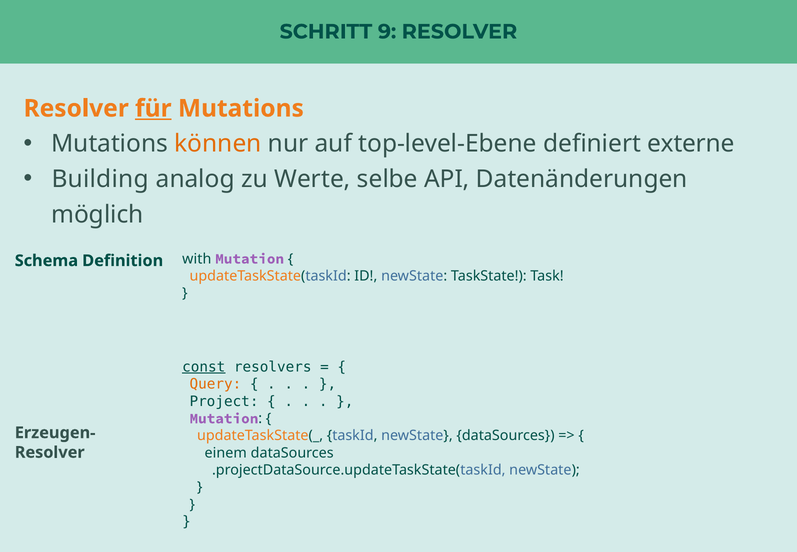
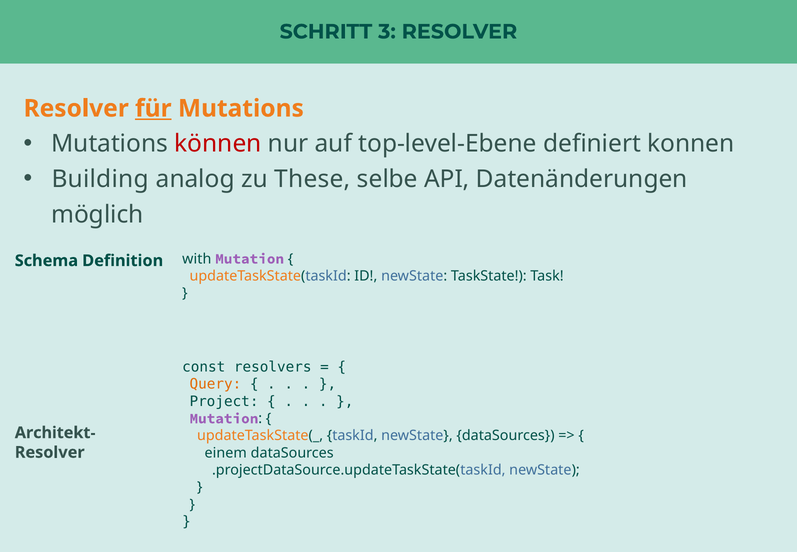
9: 9 -> 3 (387, 32)
können colour: orange -> red (218, 144)
externe: externe -> konnen (691, 144)
Werte: Werte -> These (312, 179)
const underline: present -> none (204, 367)
Erzeugen-: Erzeugen- -> Architekt- (55, 433)
